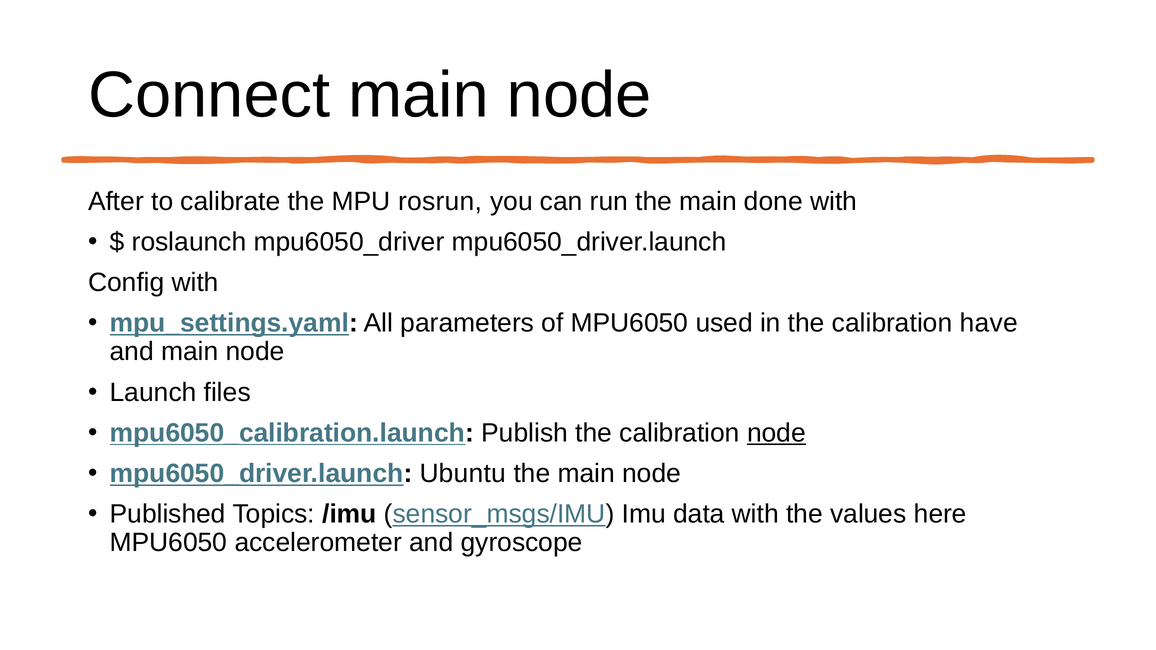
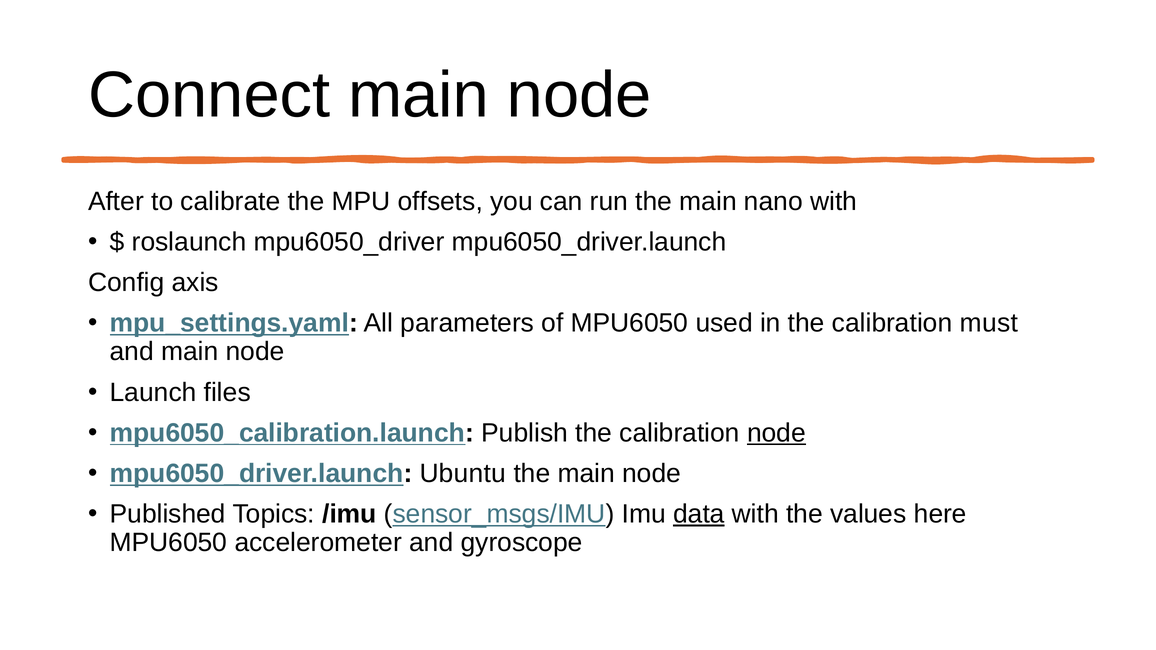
rosrun: rosrun -> offsets (440, 201)
done: done -> nano (773, 201)
Config with: with -> axis (195, 283)
have: have -> must (989, 323)
data underline: none -> present (699, 514)
